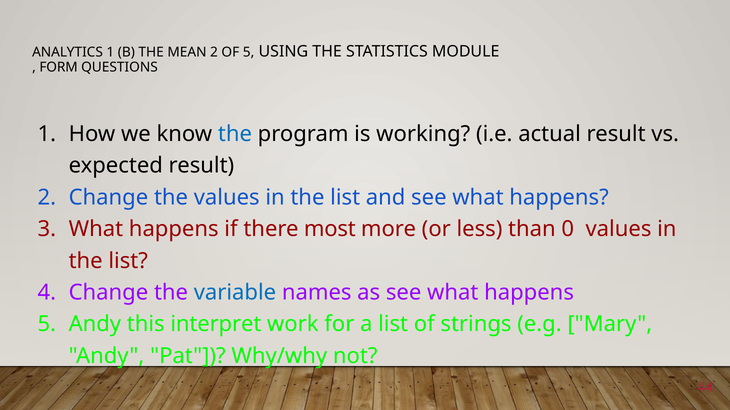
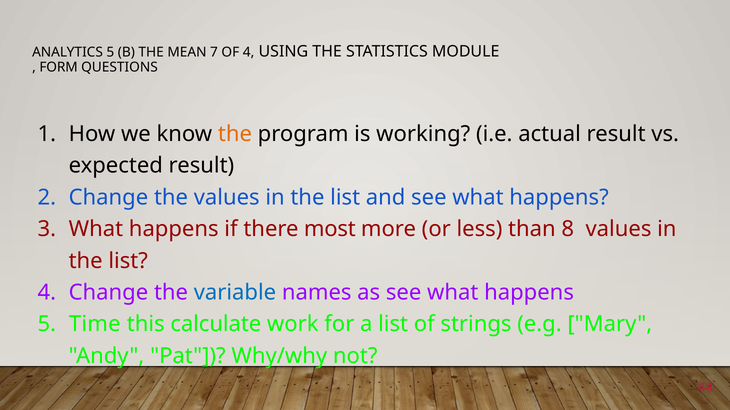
ANALYTICS 1: 1 -> 5 (110, 52)
MEAN 2: 2 -> 7 (214, 52)
OF 5: 5 -> 4 (249, 52)
the colour: blue -> orange (235, 134)
0: 0 -> 8 (568, 229)
Andy: Andy -> Time (95, 325)
interpret: interpret -> calculate (216, 325)
